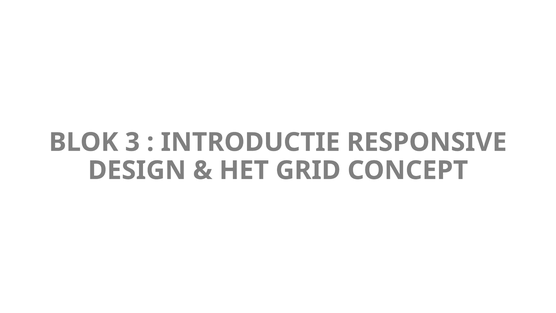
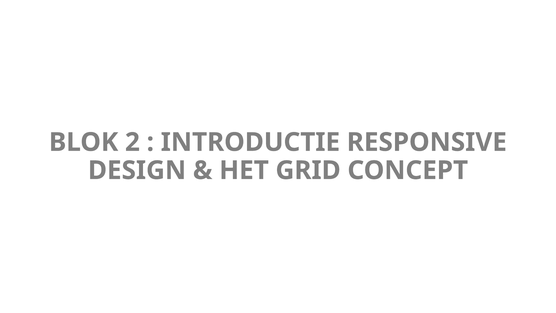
3: 3 -> 2 (132, 142)
